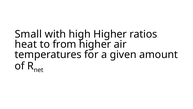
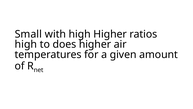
heat: heat -> high (26, 44)
from: from -> does (64, 44)
